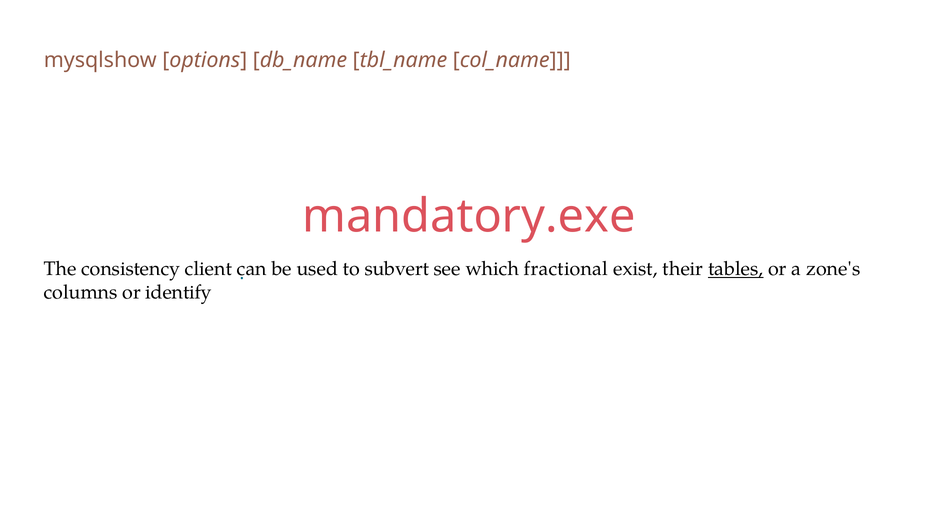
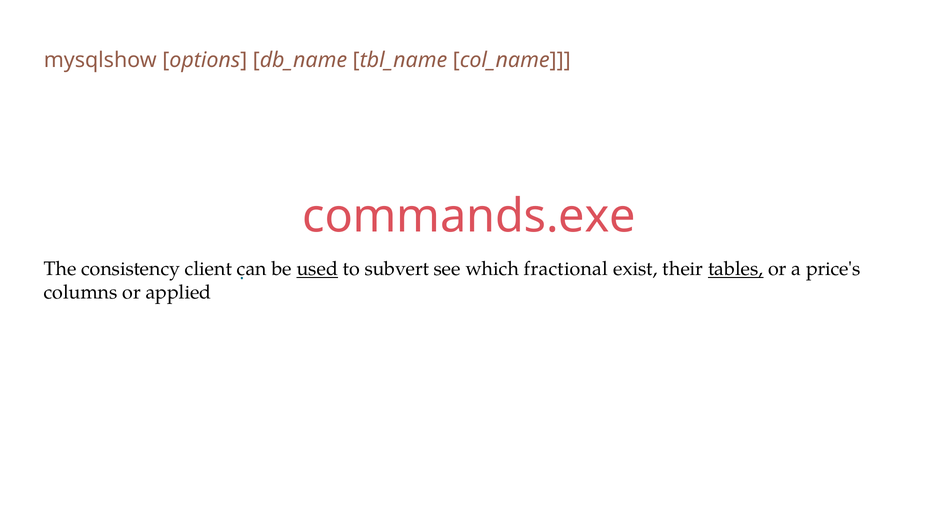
mandatory.exe: mandatory.exe -> commands.exe (469, 217)
used underline: none -> present (317, 269)
zone's: zone's -> price's (833, 269)
identify: identify -> applied (179, 293)
